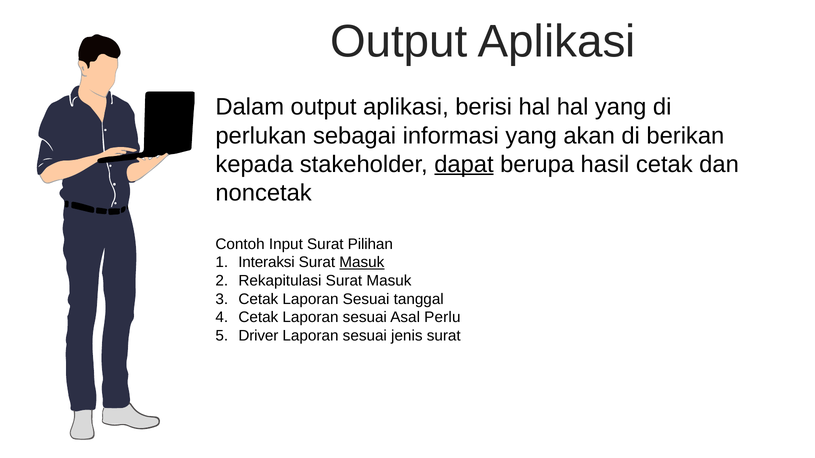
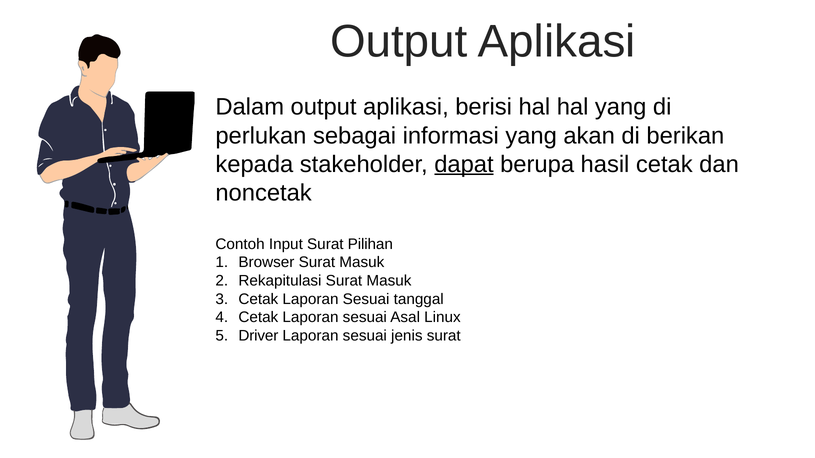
Interaksi: Interaksi -> Browser (266, 263)
Masuk underline: present -> none (362, 263)
Perlu: Perlu -> Linux (442, 318)
